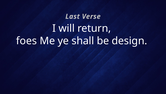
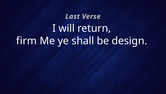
foes: foes -> firm (27, 41)
